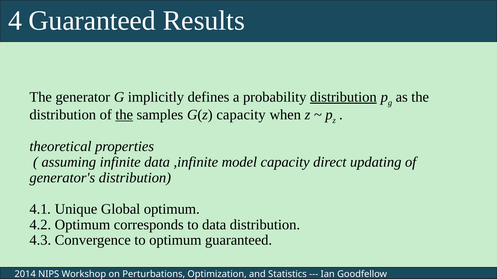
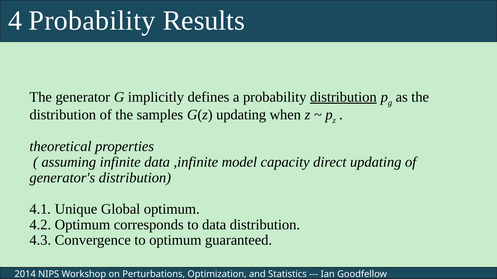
Guaranteed: Guaranteed -> Probability (92, 21)
the underline: present -> none (124, 115)
G(z capacity: capacity -> updating (241, 115)
